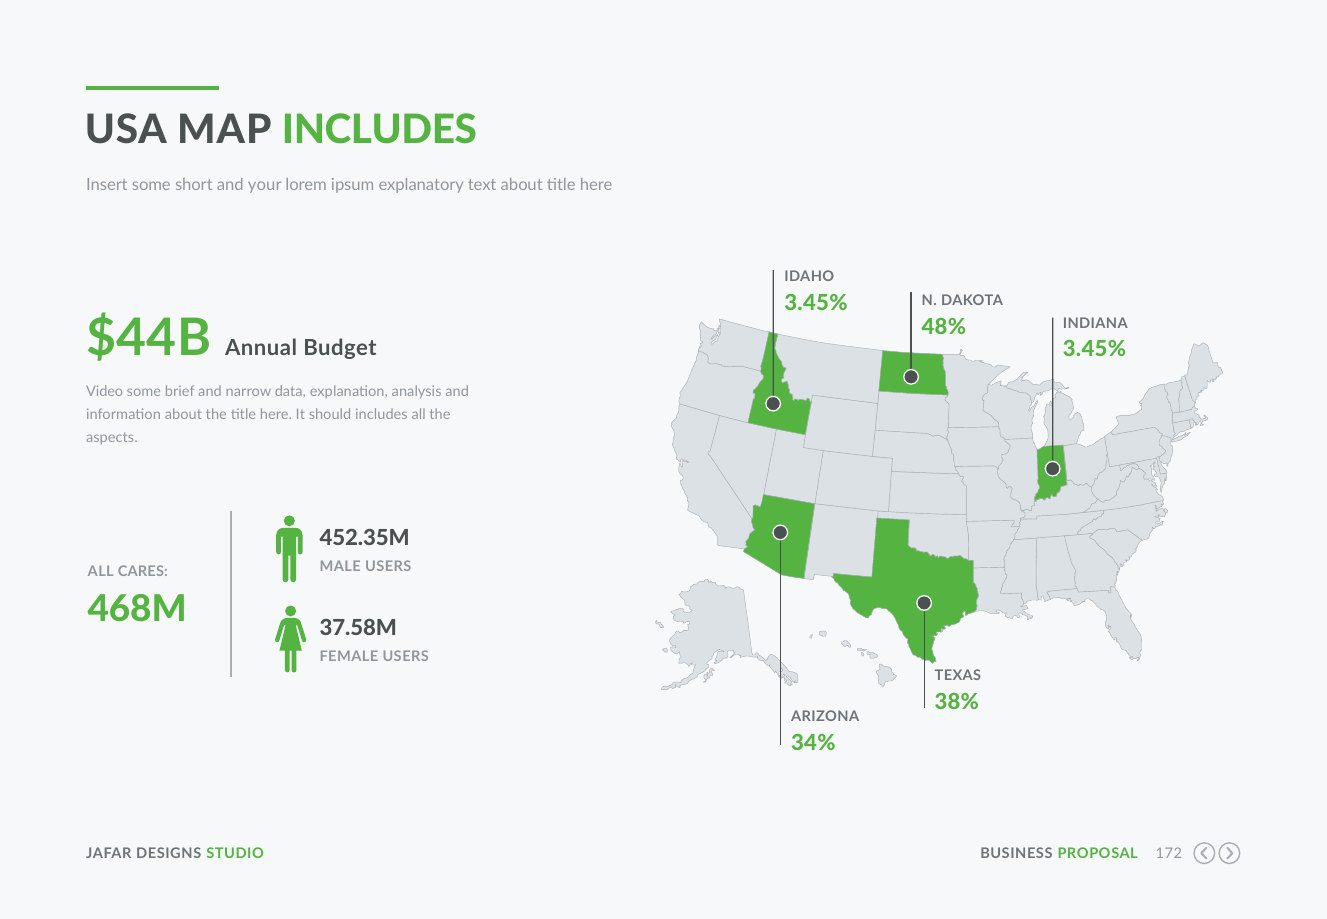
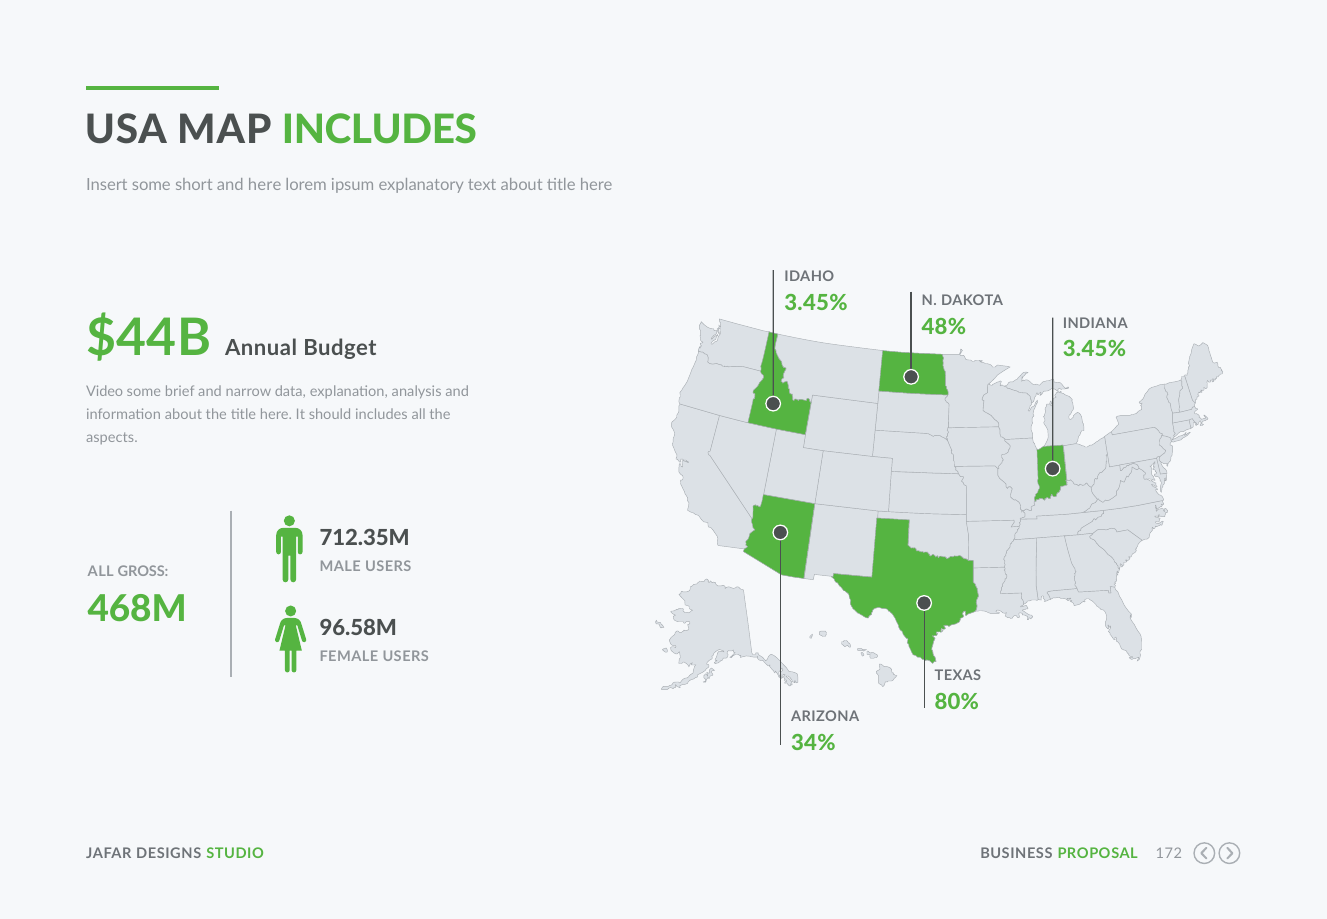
and your: your -> here (265, 185)
452.35M: 452.35M -> 712.35M (365, 538)
CARES: CARES -> GROSS (143, 571)
37.58M: 37.58M -> 96.58M (358, 628)
38%: 38% -> 80% (957, 702)
